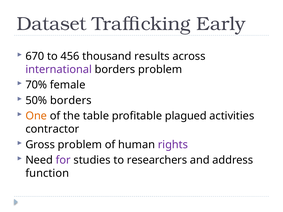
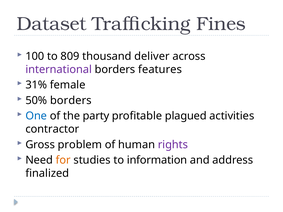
Early: Early -> Fines (221, 24)
670: 670 -> 100 (35, 56)
456: 456 -> 809 (70, 56)
results: results -> deliver (152, 56)
borders problem: problem -> features (160, 69)
70%: 70% -> 31% (36, 85)
One colour: orange -> blue (36, 116)
table: table -> party (96, 116)
for colour: purple -> orange (63, 160)
researchers: researchers -> information (157, 160)
function: function -> finalized (47, 174)
